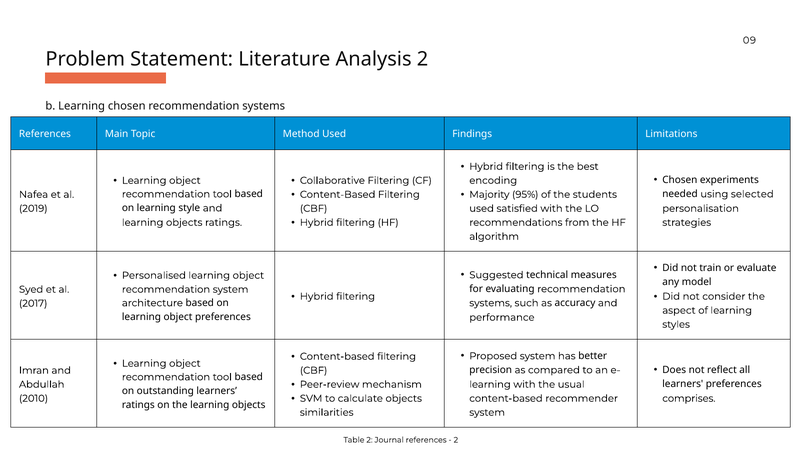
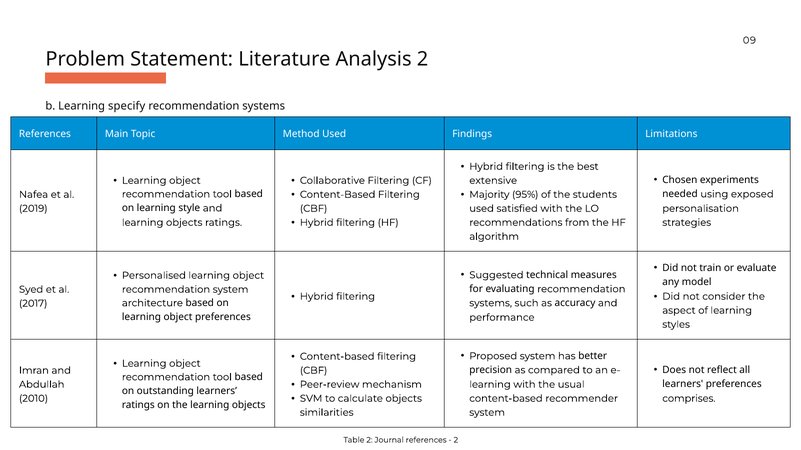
Learning chosen: chosen -> specify (127, 106)
encoding: encoding -> extensive (493, 181)
selected: selected -> exposed (752, 194)
